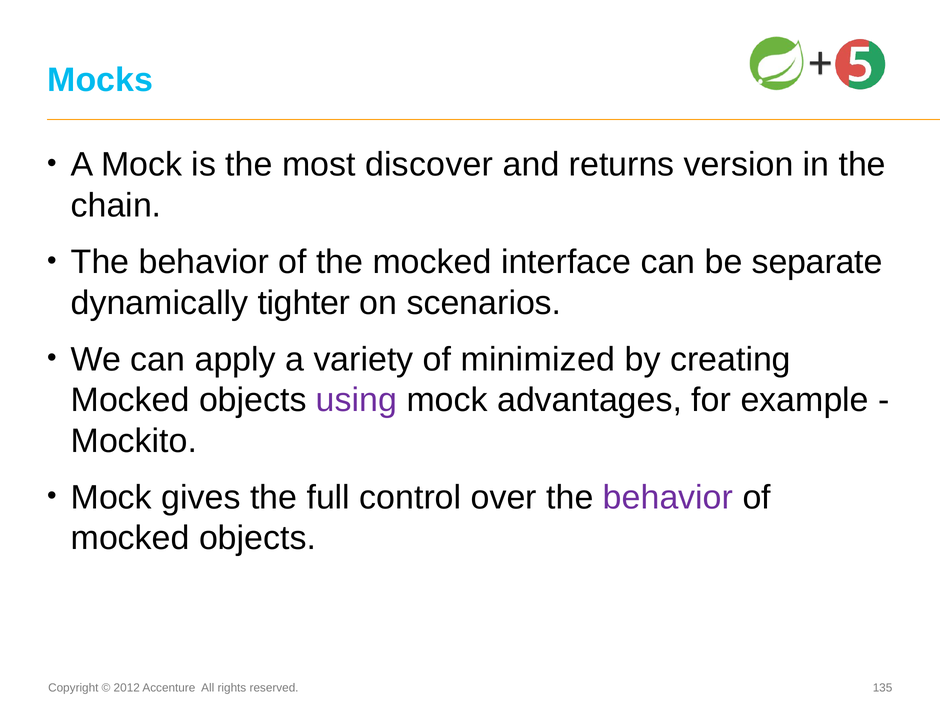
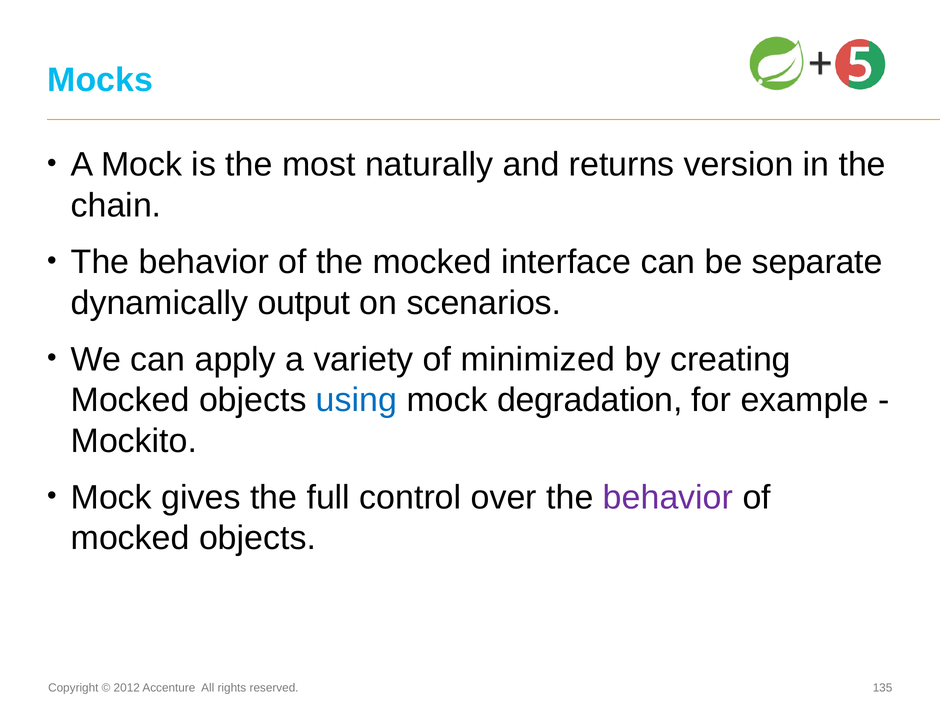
discover: discover -> naturally (429, 165)
tighter: tighter -> output (304, 303)
using colour: purple -> blue (357, 400)
advantages: advantages -> degradation (590, 400)
